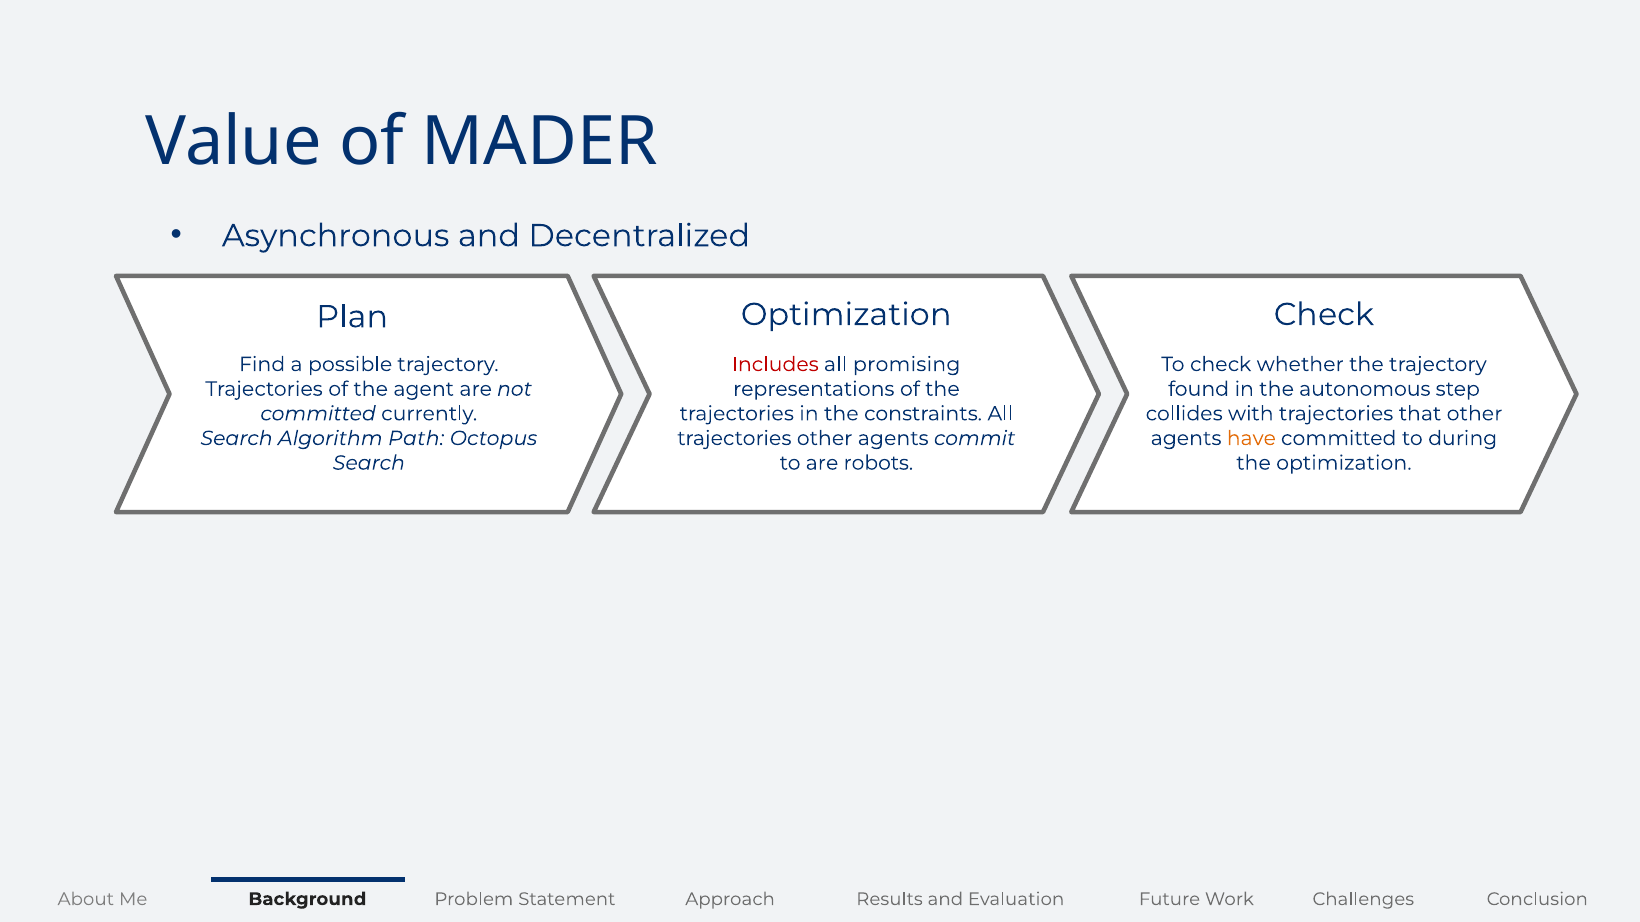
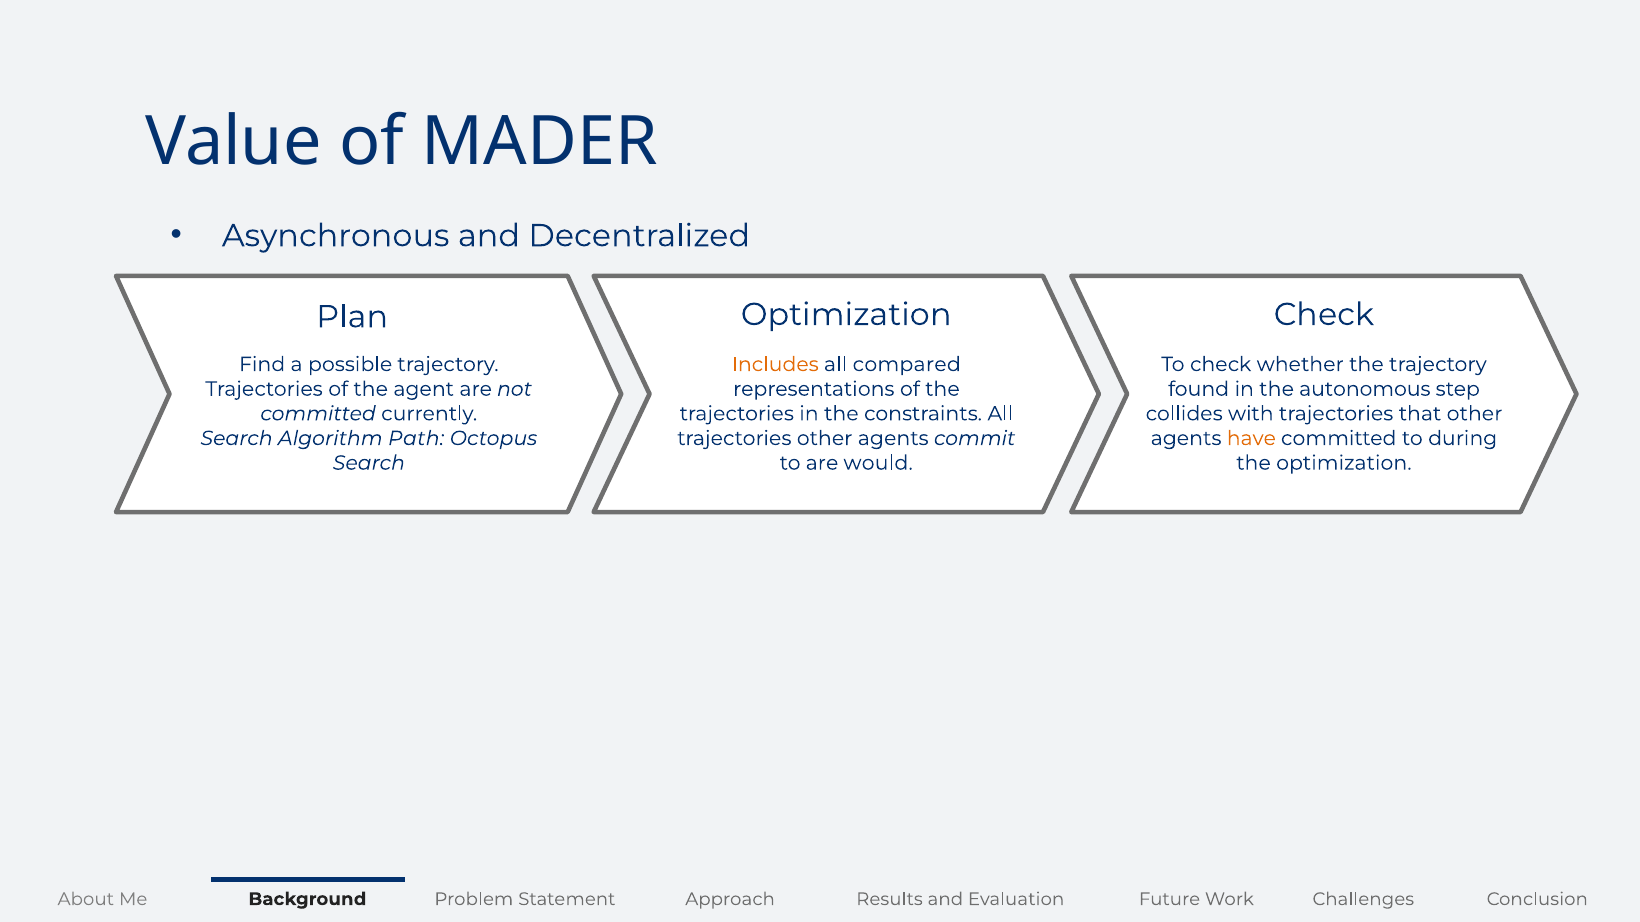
Includes colour: red -> orange (775, 365)
promising: promising -> compared (907, 365)
robots: robots -> would (878, 463)
